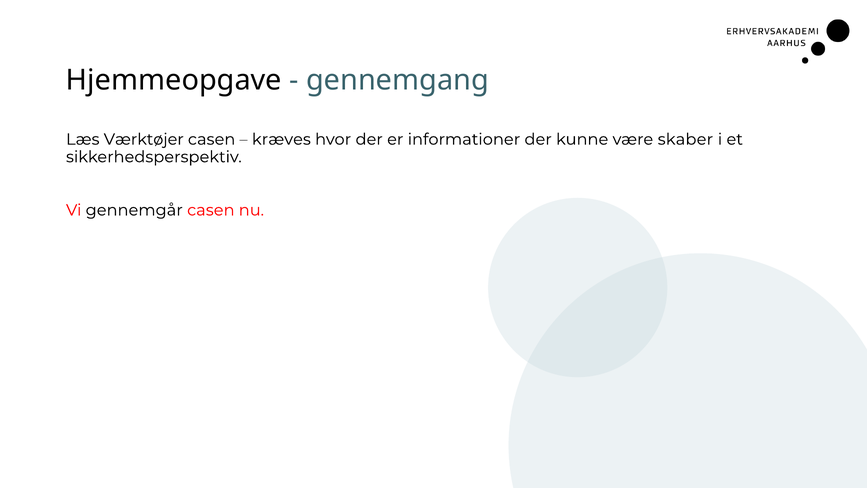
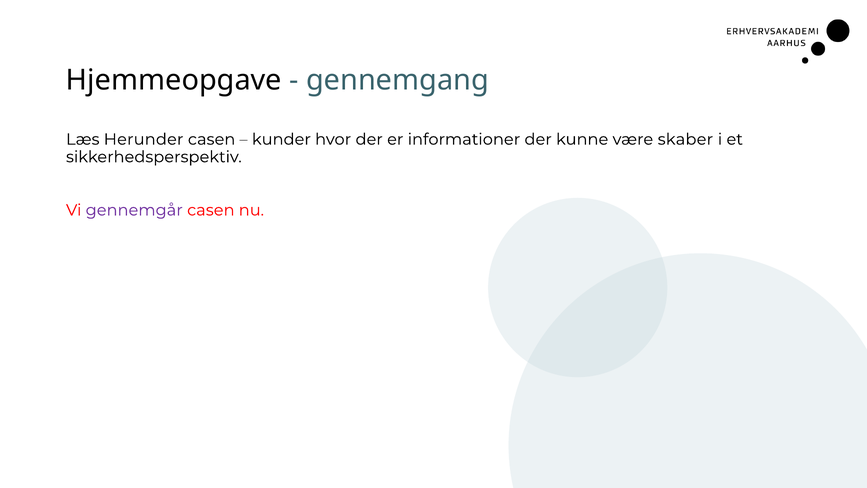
Værktøjer: Værktøjer -> Herunder (144, 139)
kræves: kræves -> kunder (281, 139)
gennemgår colour: black -> purple (134, 210)
